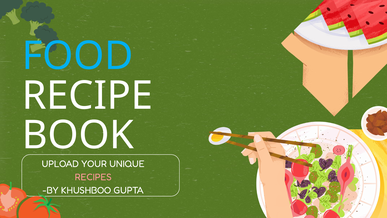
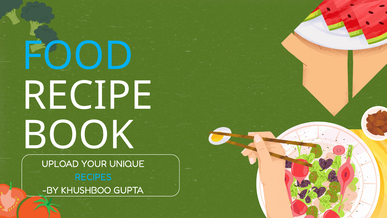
RECIPES colour: pink -> light blue (93, 177)
